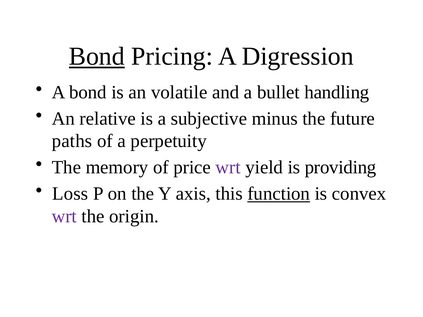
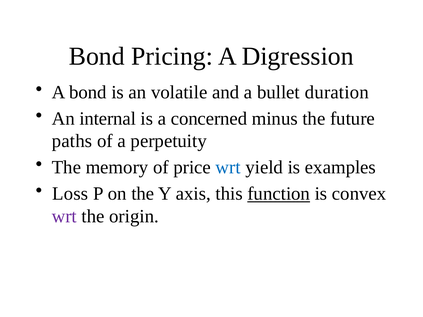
Bond underline: present -> none (97, 56)
handling: handling -> duration (337, 92)
relative: relative -> internal (108, 119)
subjective: subjective -> concerned (209, 119)
wrt colour: purple -> blue (228, 167)
providing: providing -> examples (340, 167)
